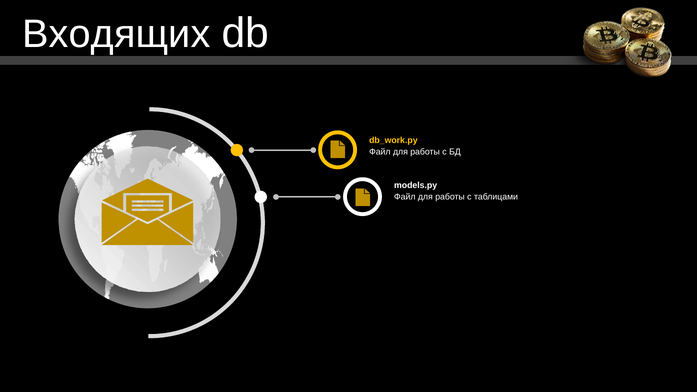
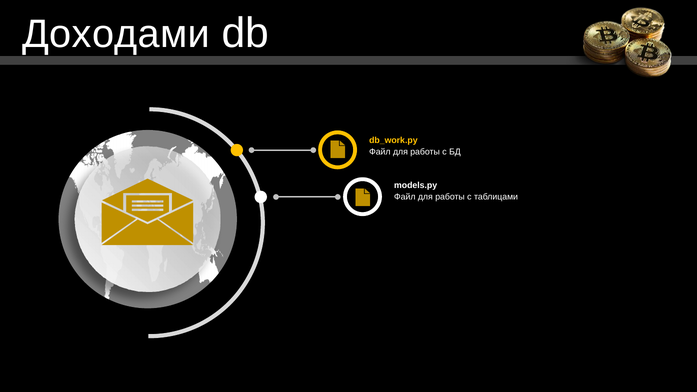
Входящих: Входящих -> Доходами (116, 34)
